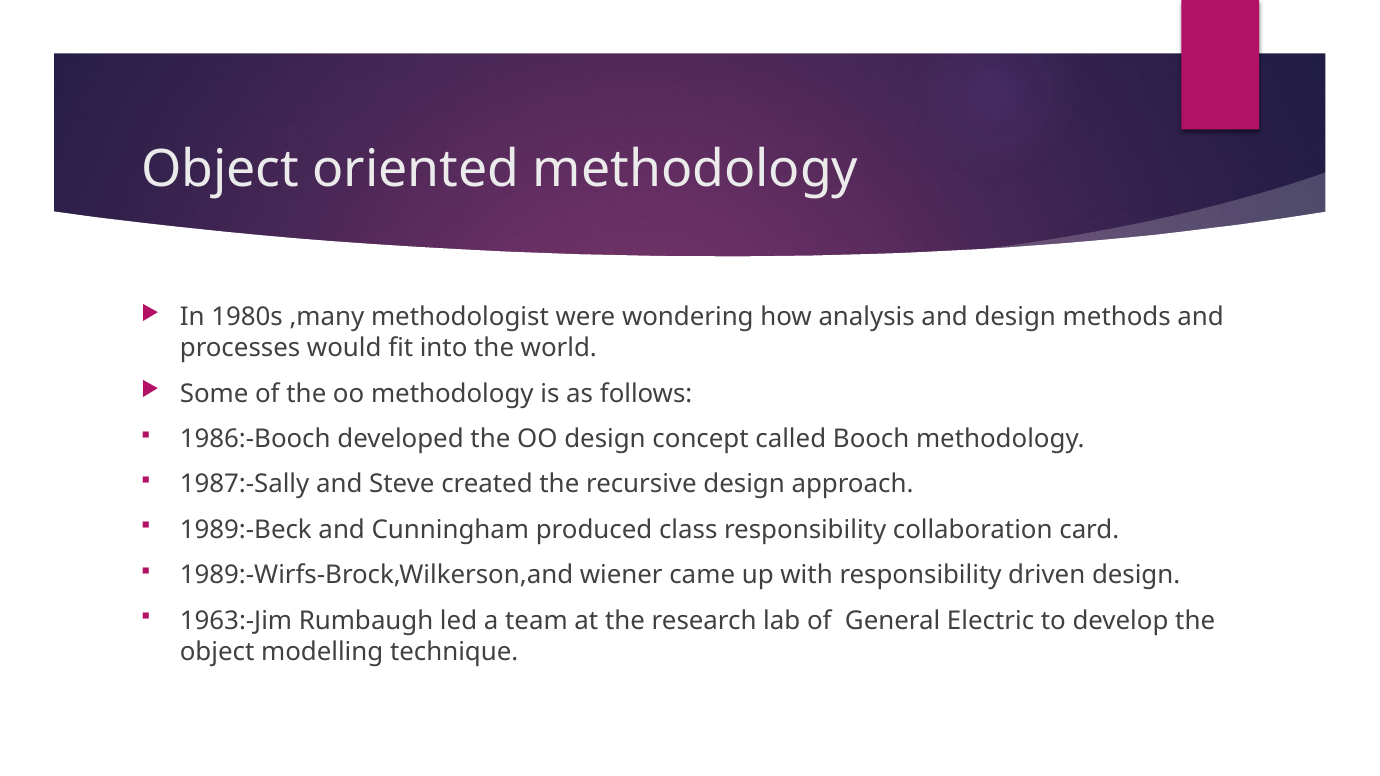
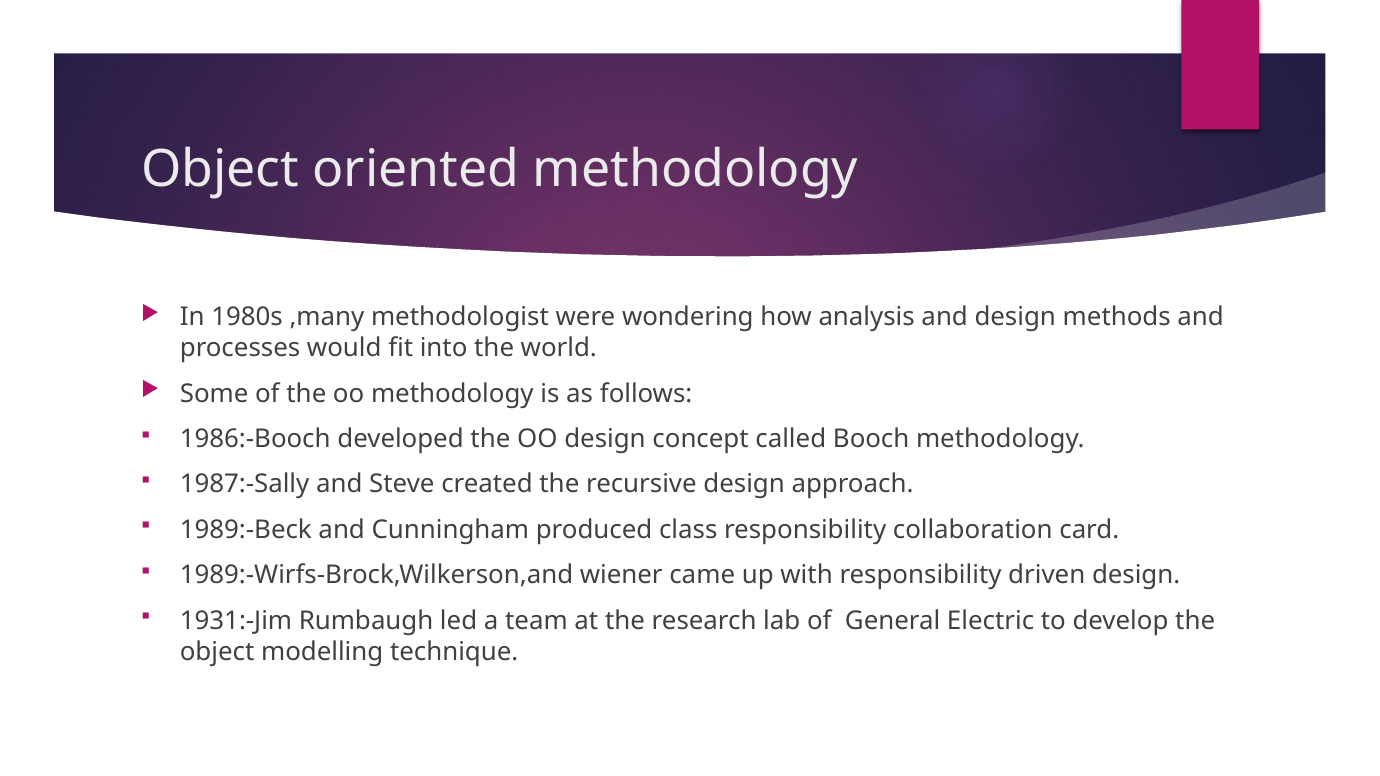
1963:-Jim: 1963:-Jim -> 1931:-Jim (236, 621)
